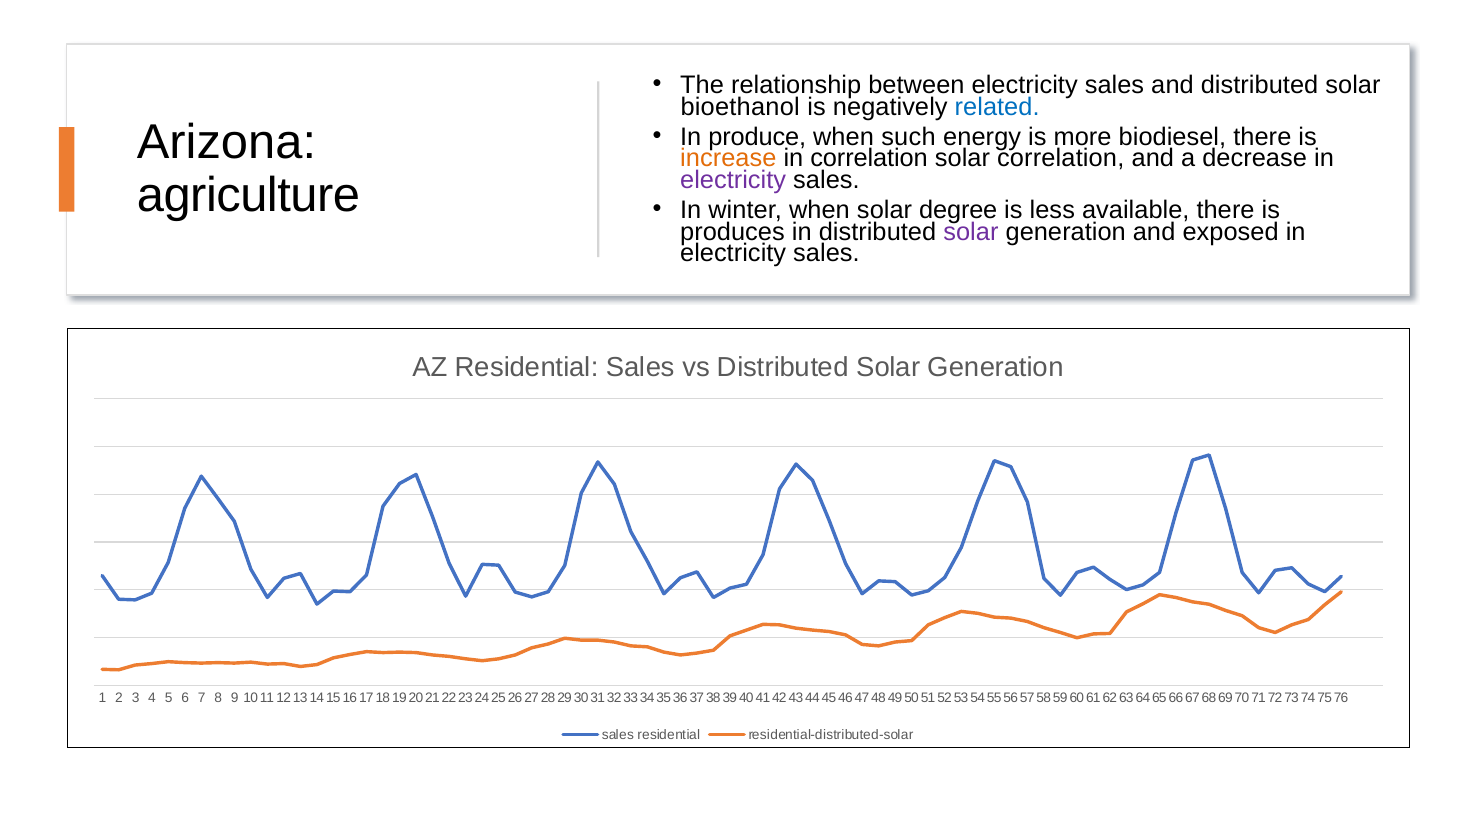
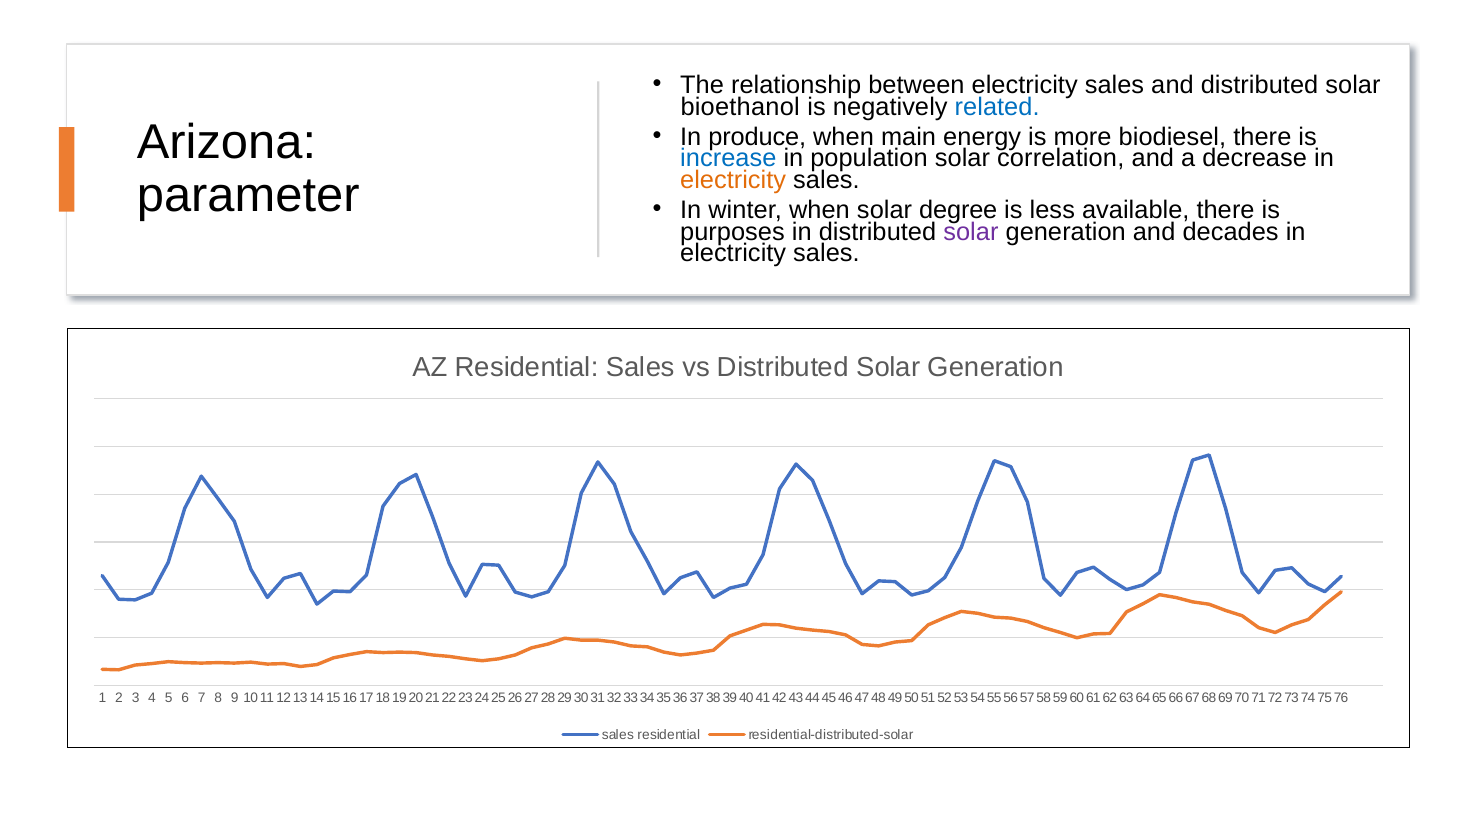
such: such -> main (909, 137)
increase colour: orange -> blue (728, 159)
in correlation: correlation -> population (869, 159)
electricity colour: purple -> orange (733, 180)
agriculture: agriculture -> parameter (248, 196)
produces: produces -> purposes (732, 232)
exposed: exposed -> decades (1231, 232)
